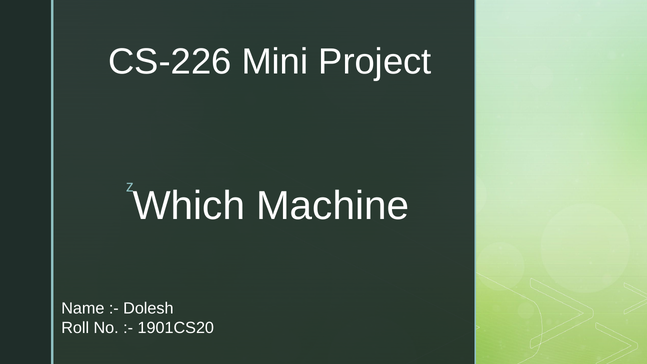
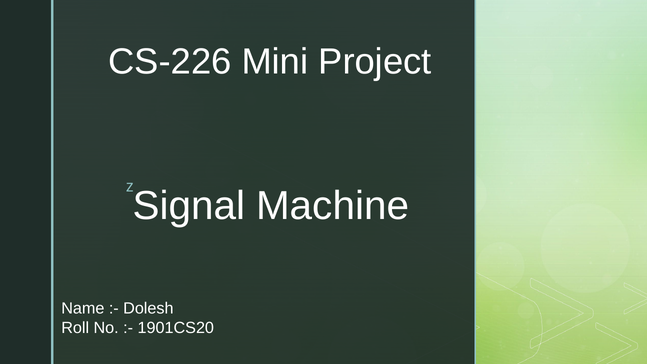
Which: Which -> Signal (189, 206)
